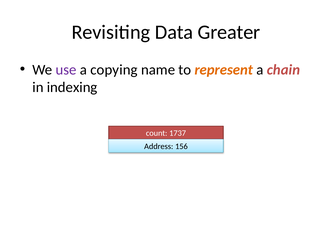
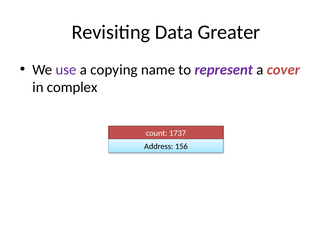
represent colour: orange -> purple (224, 70)
chain: chain -> cover (283, 70)
indexing: indexing -> complex (72, 87)
